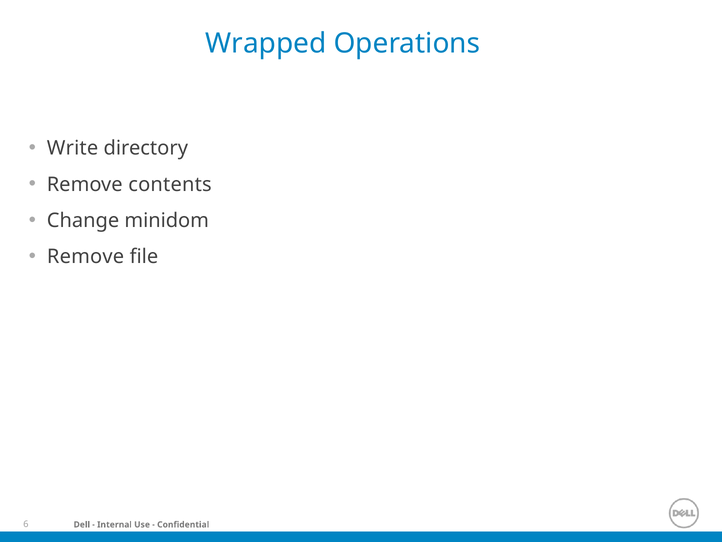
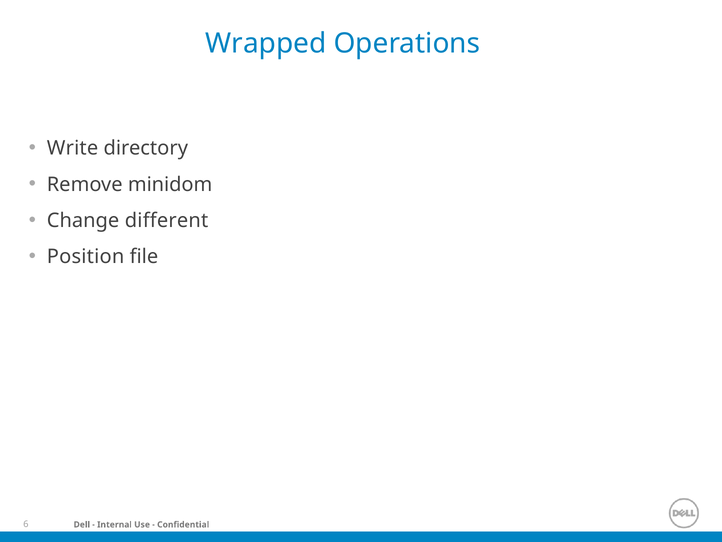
contents: contents -> minidom (170, 184)
minidom: minidom -> different (167, 220)
Remove: Remove -> Position (86, 257)
